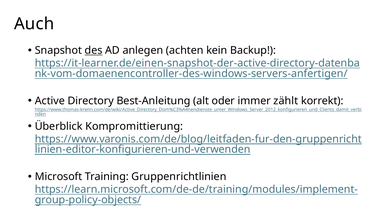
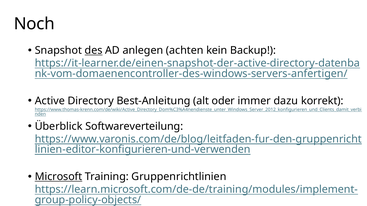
Auch: Auch -> Noch (34, 24)
zählt: zählt -> dazu (286, 101)
Kompromittierung: Kompromittierung -> Softwareverteilung (134, 127)
Microsoft underline: none -> present (59, 177)
